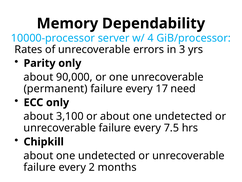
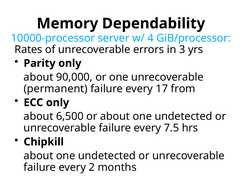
need: need -> from (183, 88)
3,100: 3,100 -> 6,500 (70, 116)
